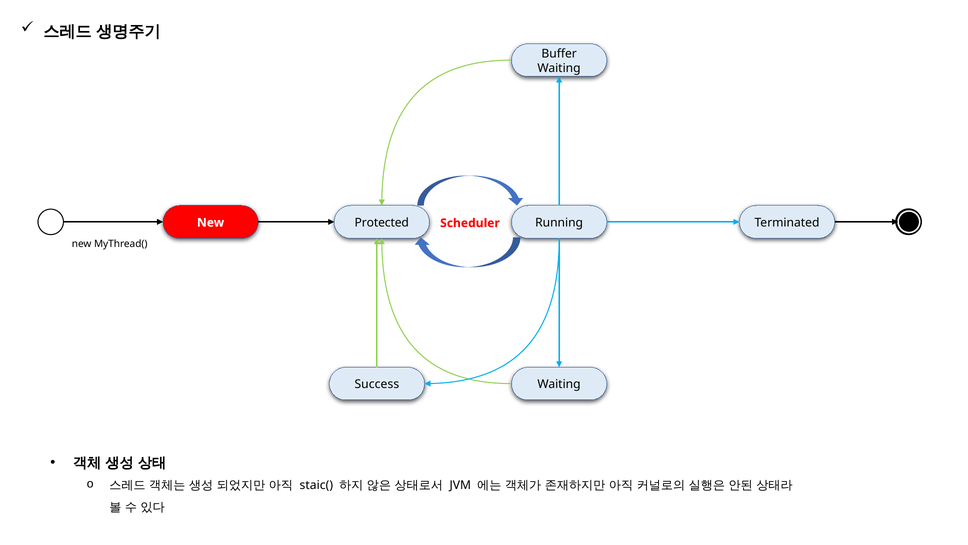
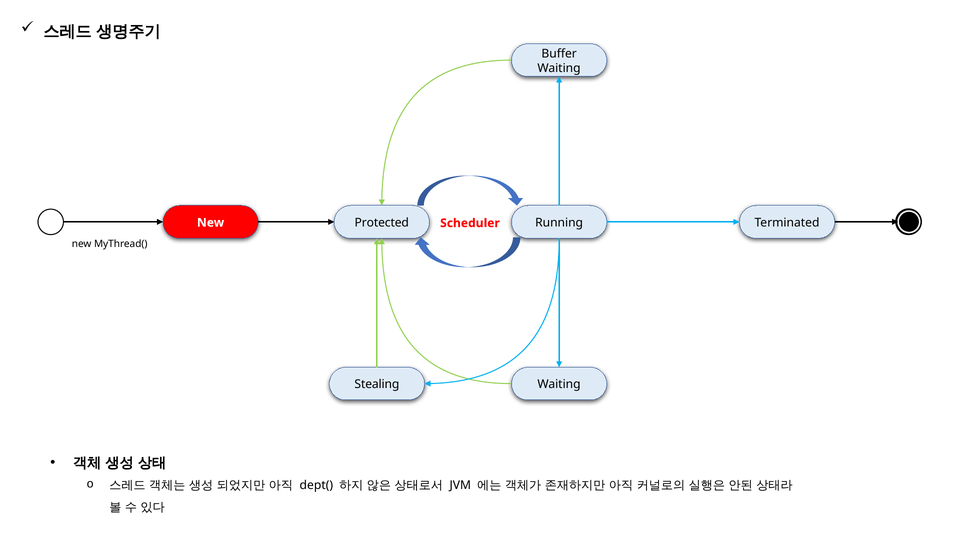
Success: Success -> Stealing (377, 384)
staic(: staic( -> dept( (316, 485)
